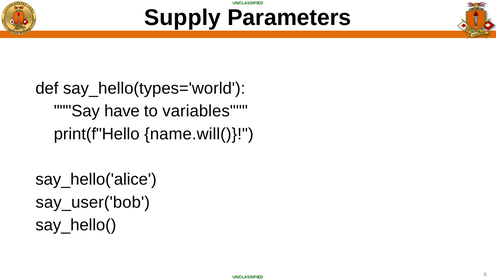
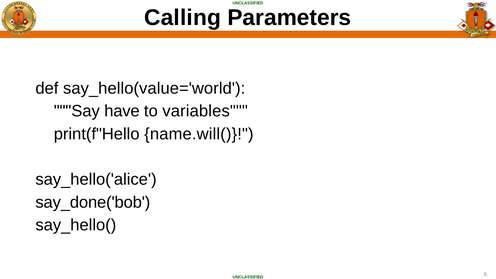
Supply: Supply -> Calling (183, 18)
say_hello(types='world: say_hello(types='world -> say_hello(value='world (154, 88)
say_user('bob: say_user('bob -> say_done('bob (93, 202)
